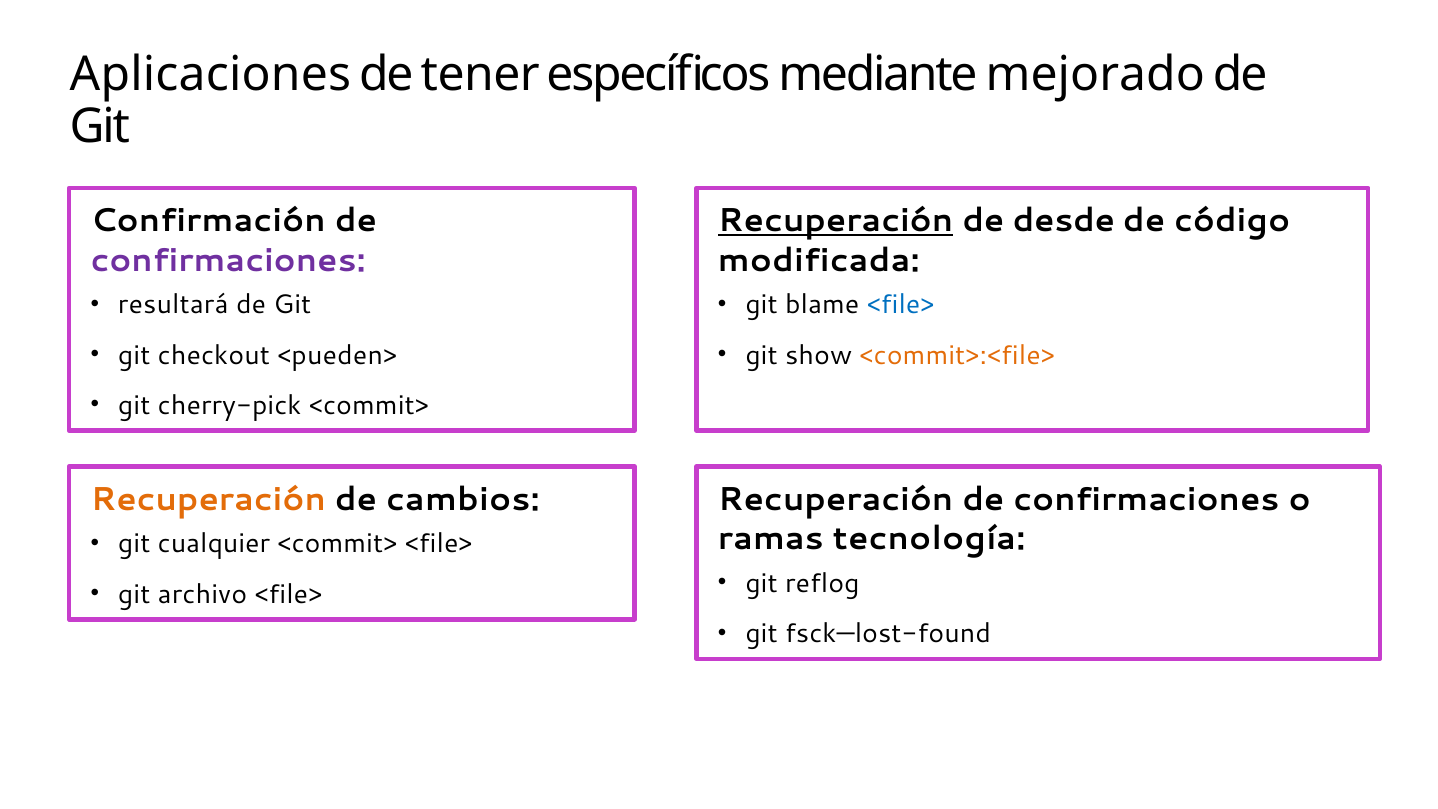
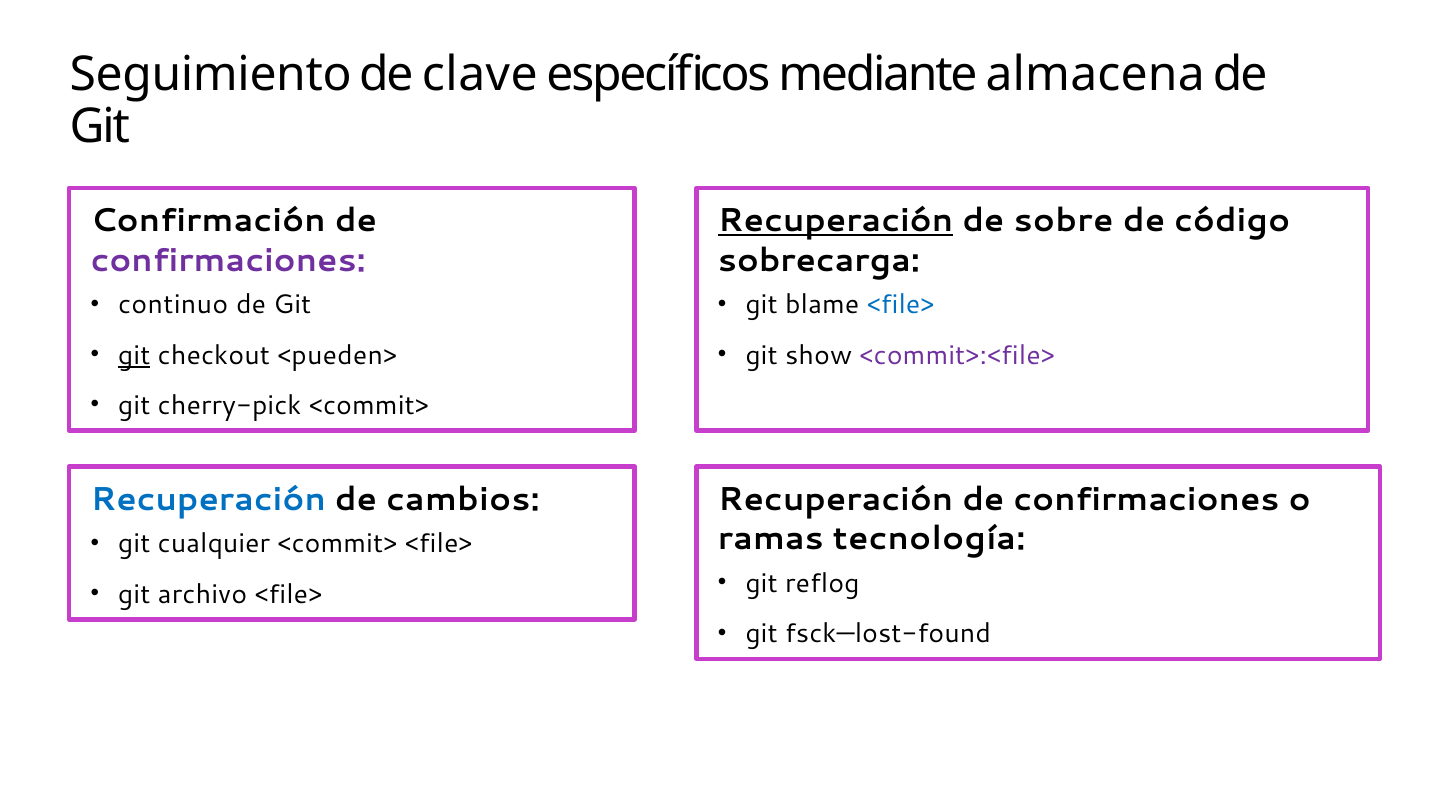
Aplicaciones: Aplicaciones -> Seguimiento (211, 75)
tener: tener -> clave (480, 75)
mejorado: mejorado -> almacena (1095, 75)
desde: desde -> sobre (1064, 221)
modificada: modificada -> sobrecarga (819, 260)
resultará: resultará -> continuo (173, 305)
git underline: none -> present (134, 355)
<commit>:<file> colour: orange -> purple (957, 355)
Recuperación colour: orange -> blue (208, 499)
